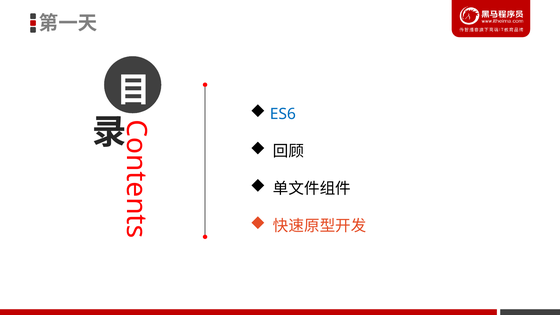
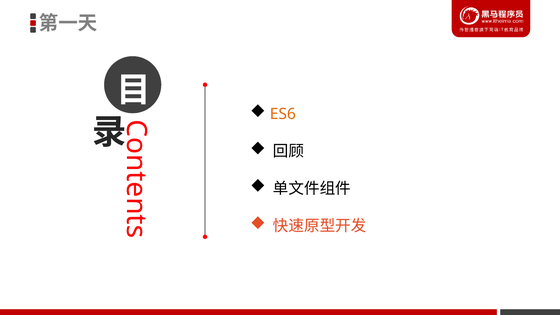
ES6 colour: blue -> orange (283, 114)
